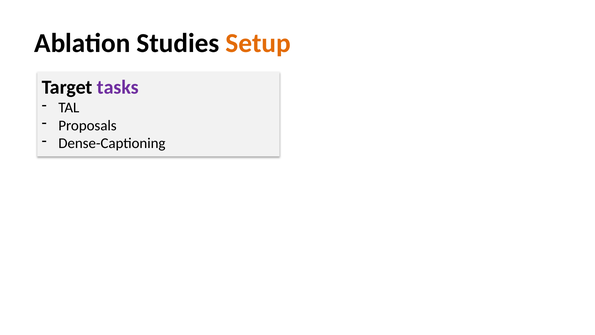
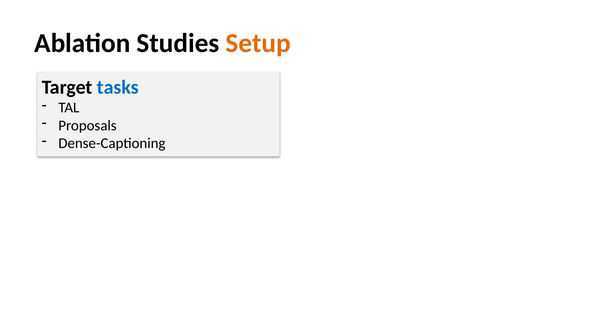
tasks colour: purple -> blue (118, 87)
